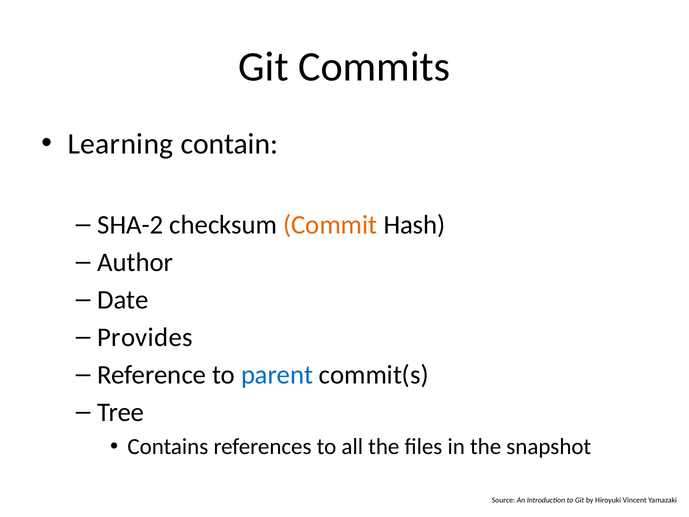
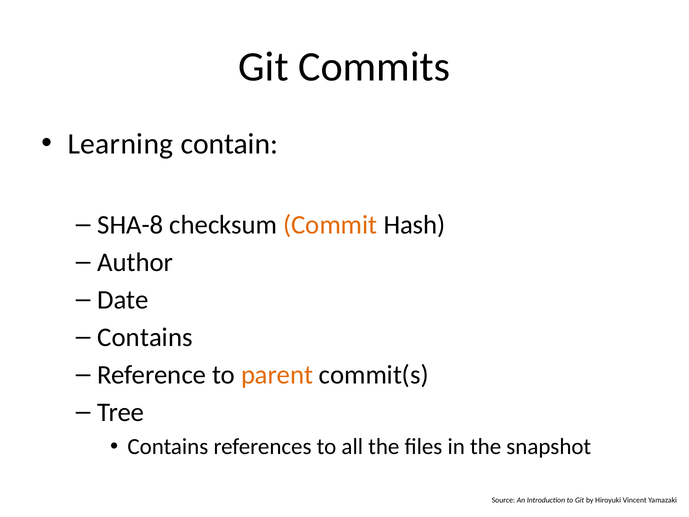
SHA-2: SHA-2 -> SHA-8 (130, 225)
Provides: Provides -> Contains (145, 337)
parent colour: blue -> orange (277, 375)
